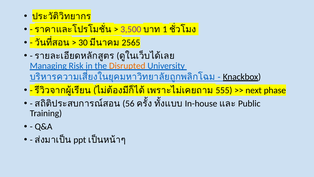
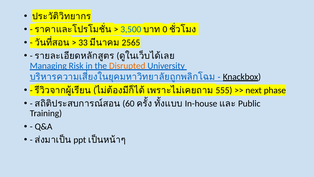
3,500 colour: purple -> blue (131, 29)
1: 1 -> 0 (165, 29)
30: 30 -> 33 (83, 43)
56: 56 -> 60 (128, 103)
